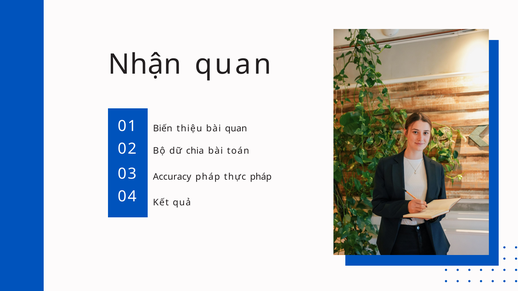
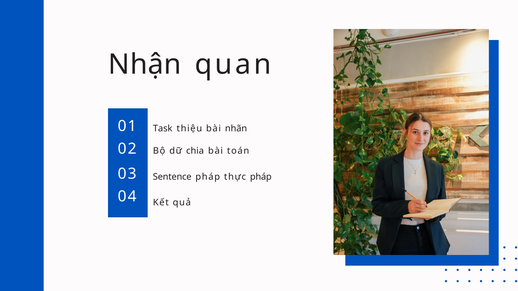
Biến: Biến -> Task (163, 129)
bài quan: quan -> nhãn (236, 129)
Accuracy: Accuracy -> Sentence (172, 177)
